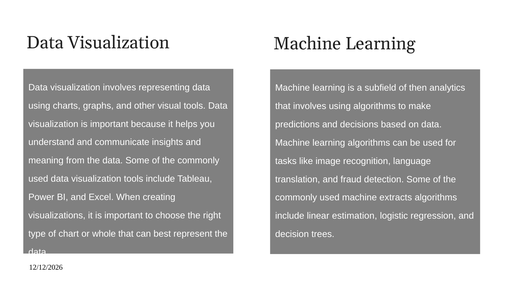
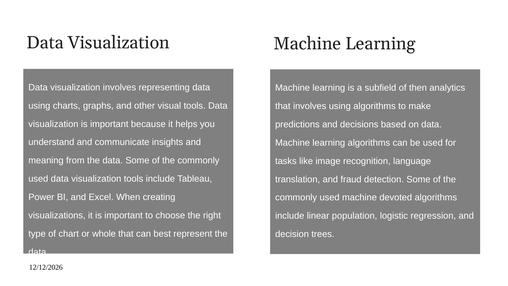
extracts: extracts -> devoted (396, 197)
estimation: estimation -> population (355, 216)
